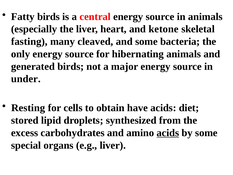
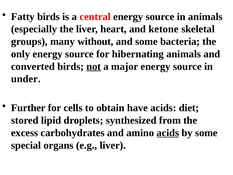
fasting: fasting -> groups (29, 41)
cleaved: cleaved -> without (95, 41)
generated: generated -> converted (33, 66)
not underline: none -> present (94, 66)
Resting: Resting -> Further (28, 108)
